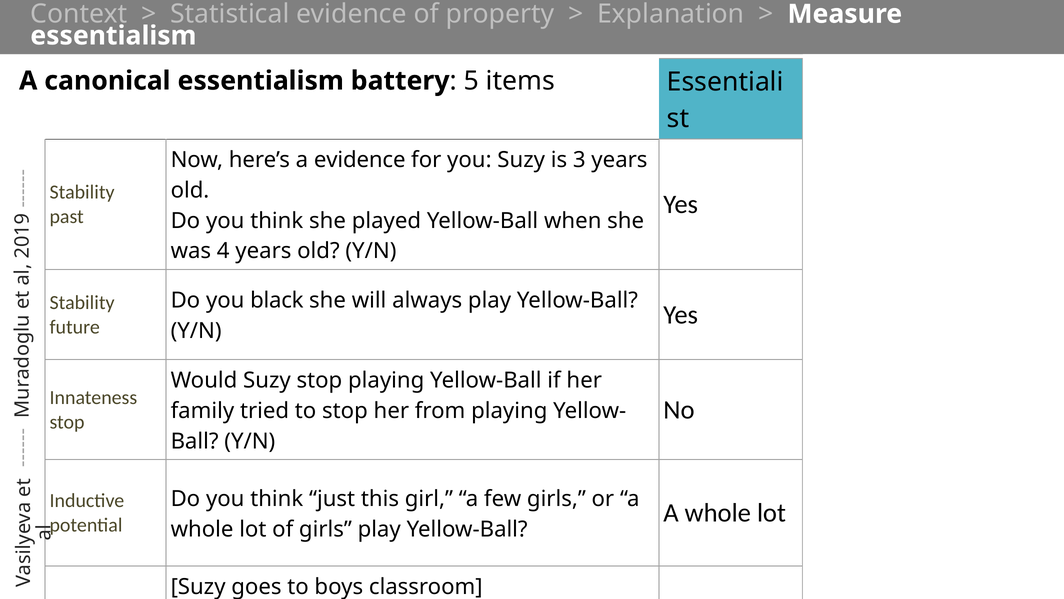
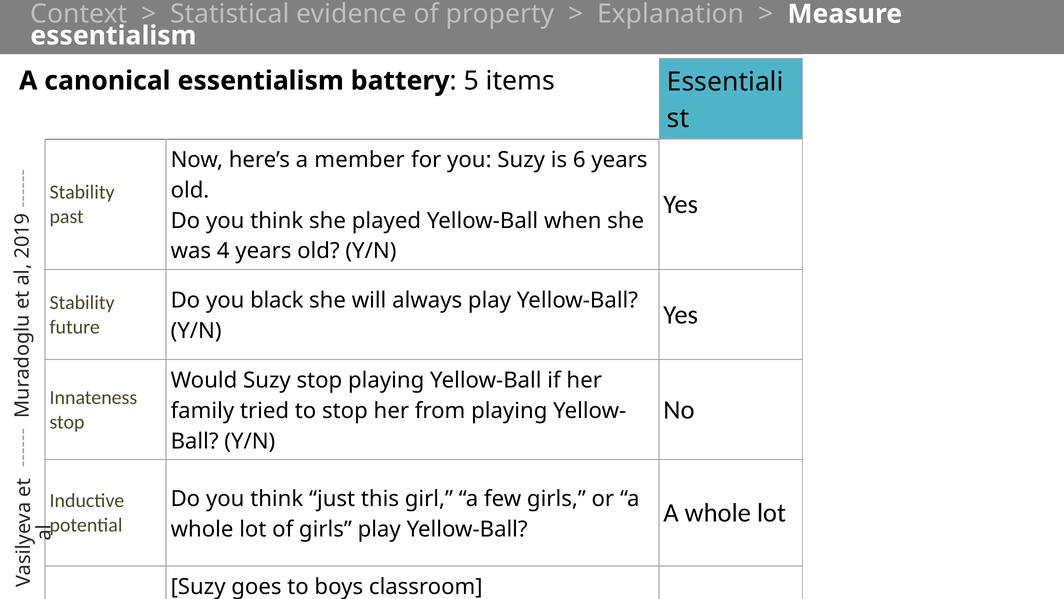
a evidence: evidence -> member (360, 160)
3: 3 -> 6 (579, 160)
